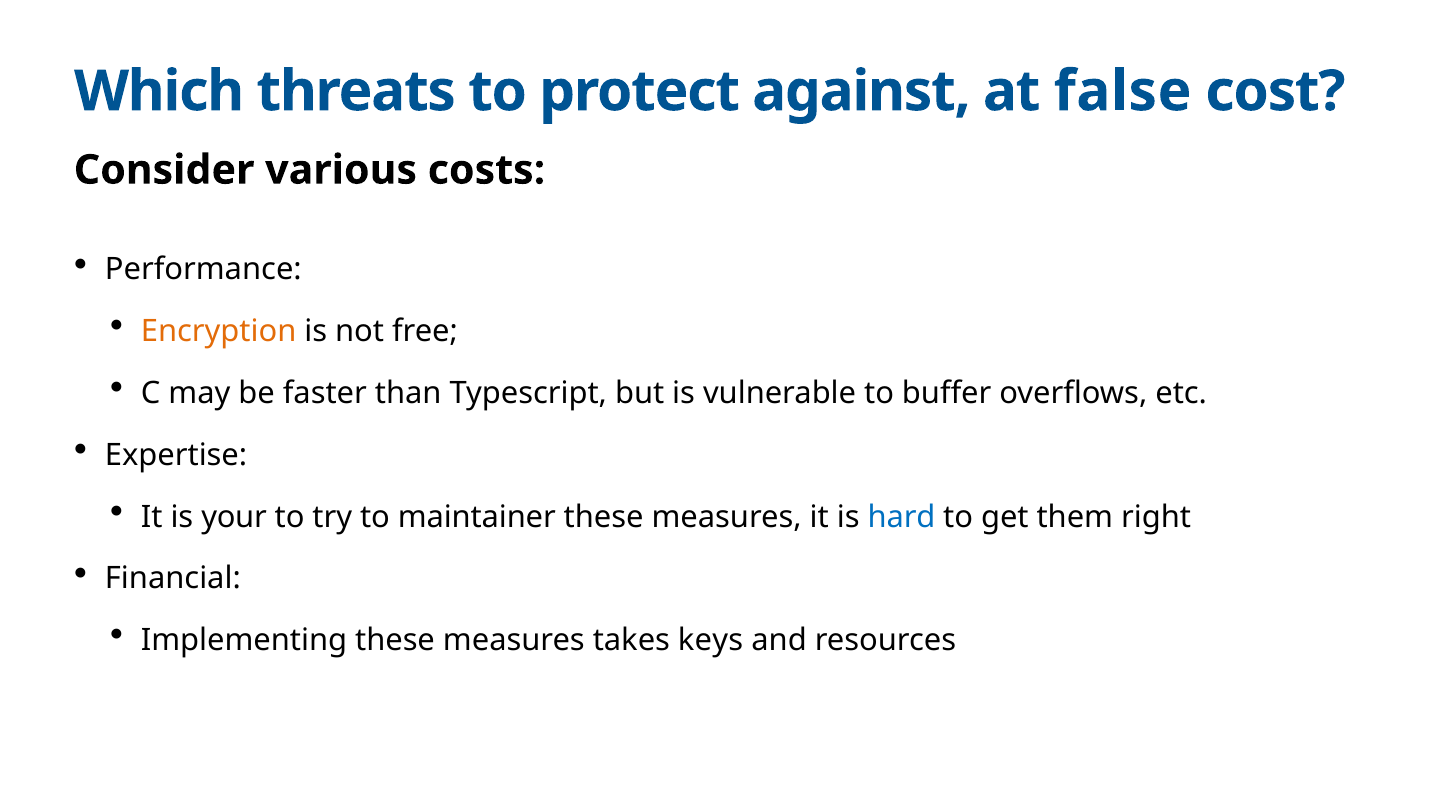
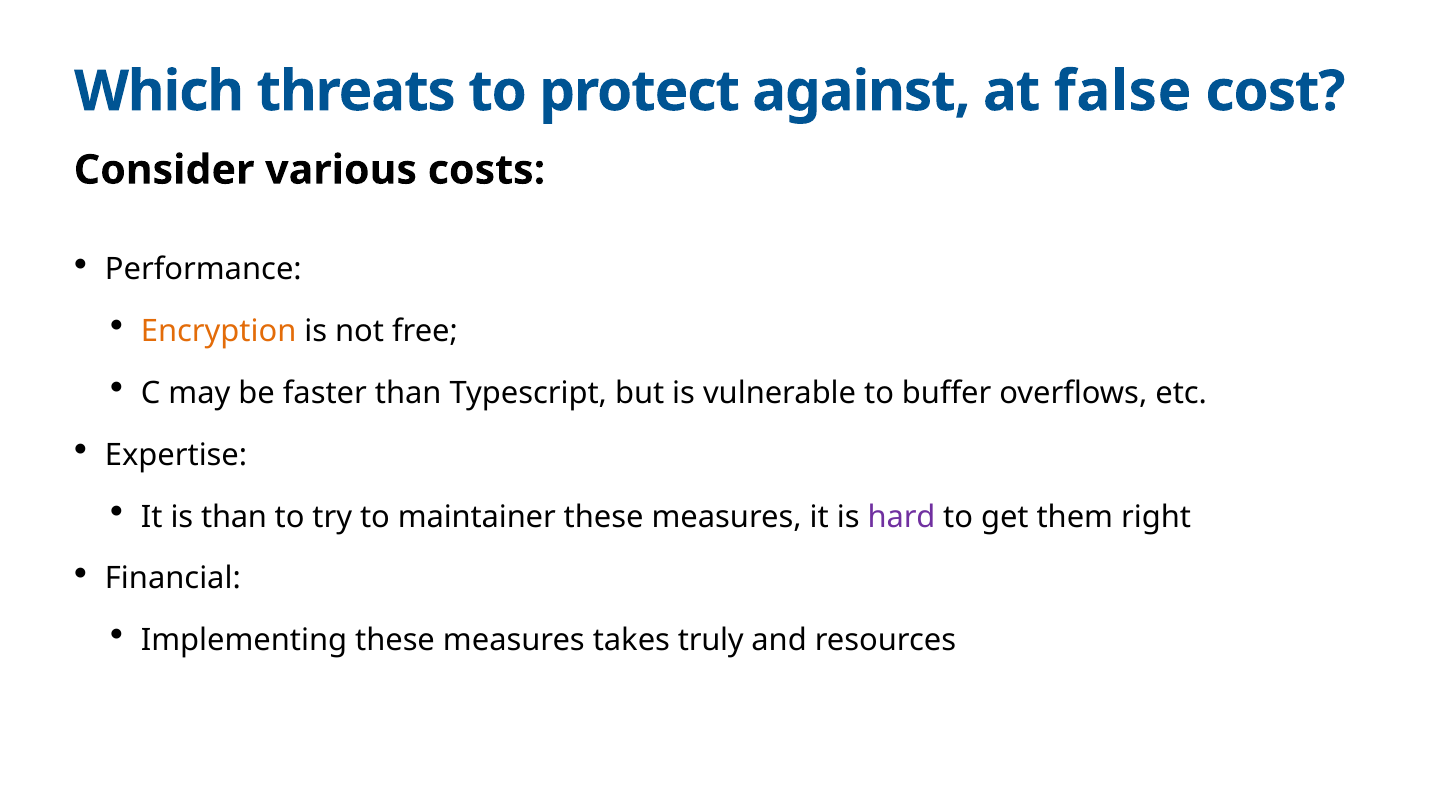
is your: your -> than (234, 517)
hard colour: blue -> purple (902, 517)
keys: keys -> truly (711, 641)
